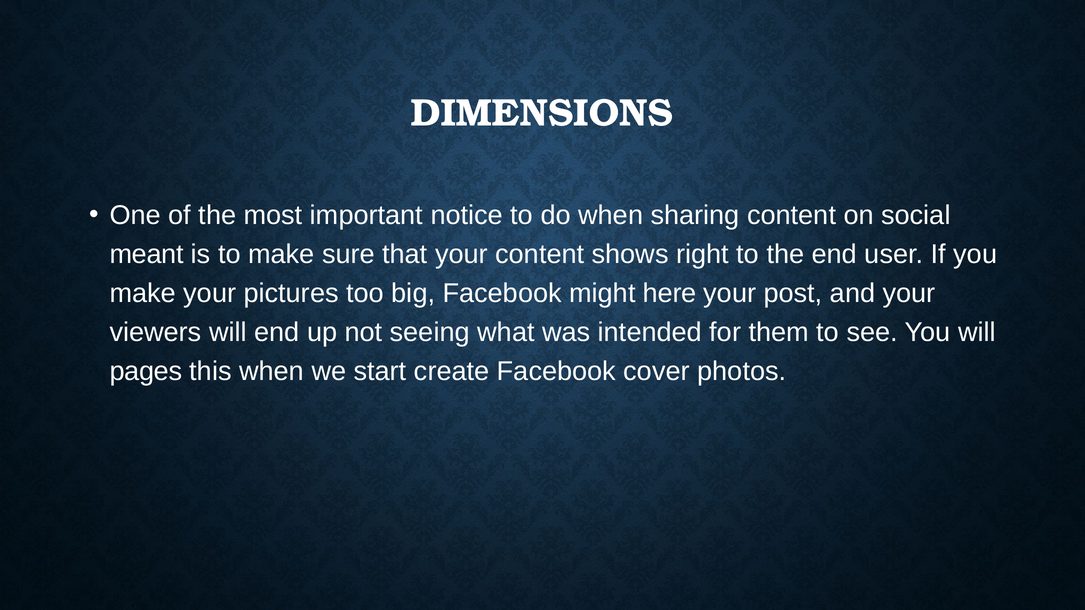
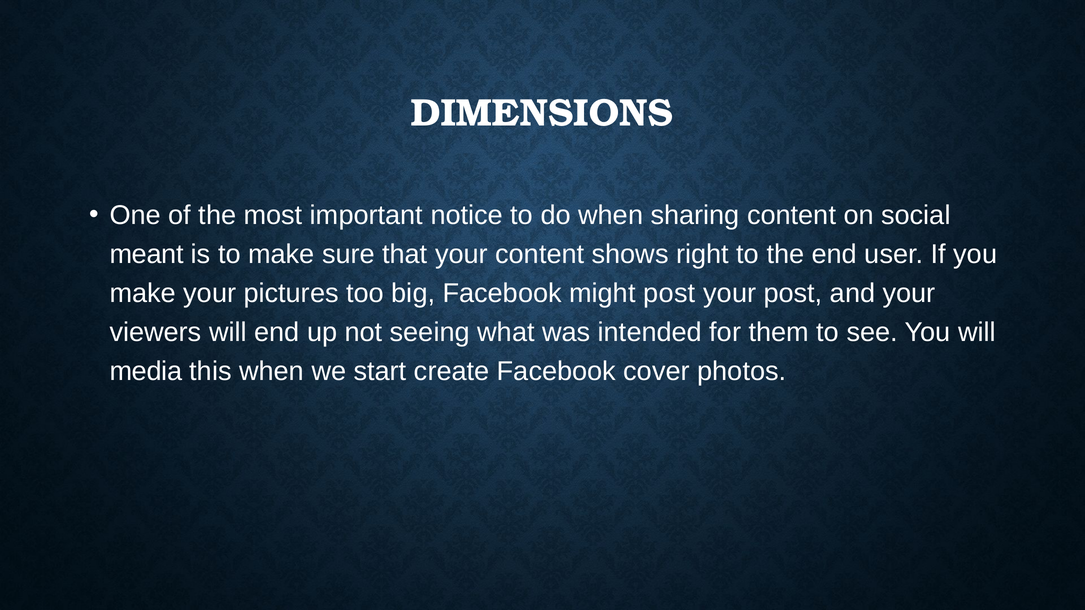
might here: here -> post (669, 293)
pages: pages -> media (146, 371)
